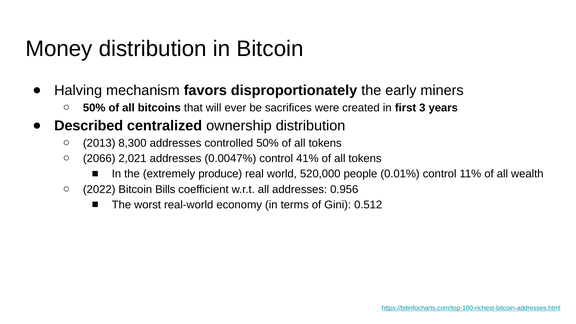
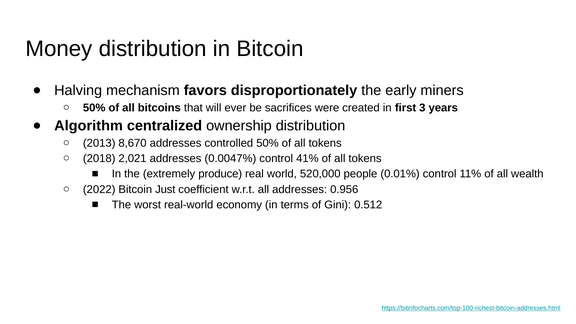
Described: Described -> Algorithm (89, 126)
8,300: 8,300 -> 8,670 (133, 143)
2066: 2066 -> 2018 (99, 158)
Bills: Bills -> Just (165, 189)
